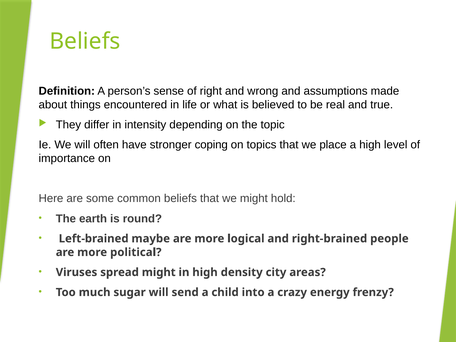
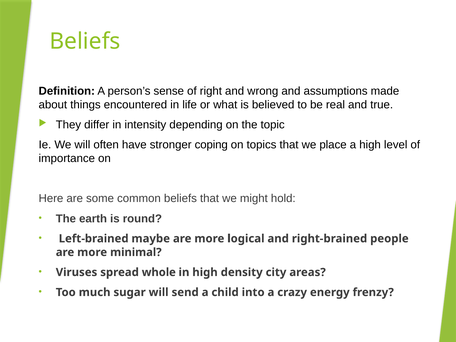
political: political -> minimal (136, 252)
spread might: might -> whole (159, 272)
